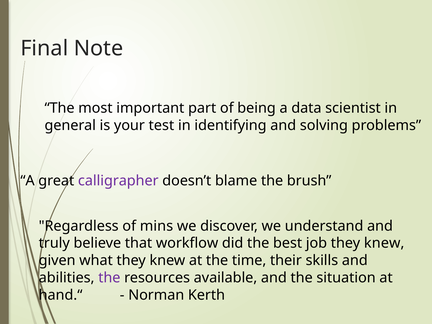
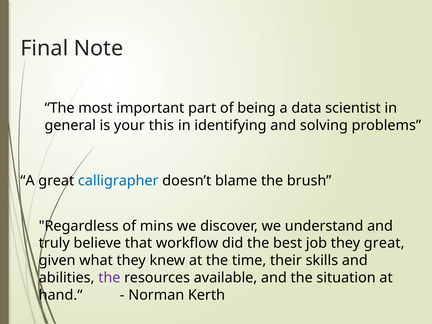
test: test -> this (161, 126)
calligrapher colour: purple -> blue (118, 181)
job they knew: knew -> great (384, 243)
